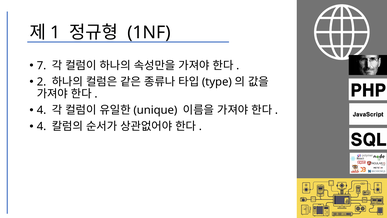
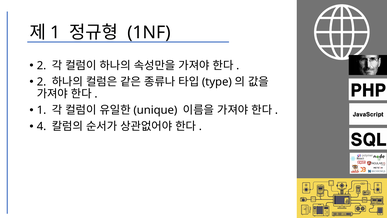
7: 7 -> 2 (41, 65)
4: 4 -> 1 (41, 110)
